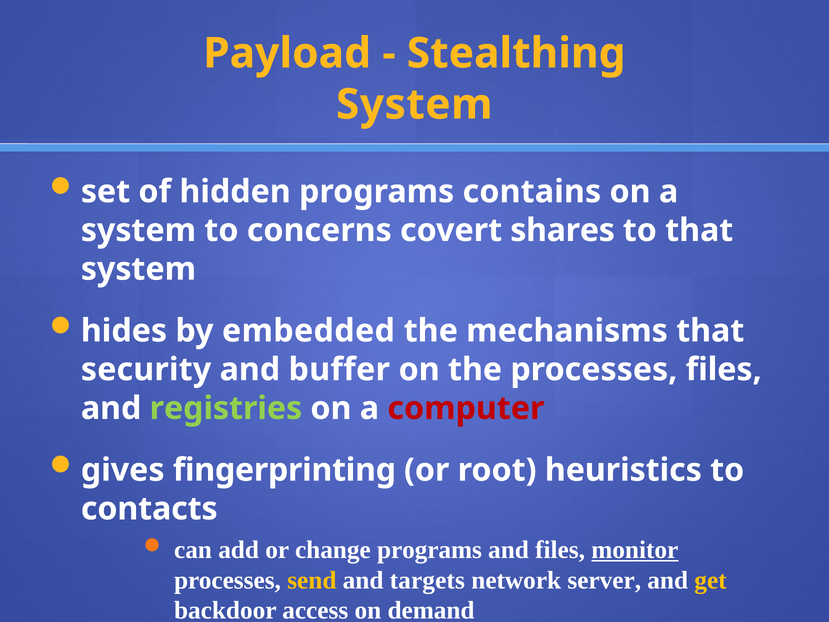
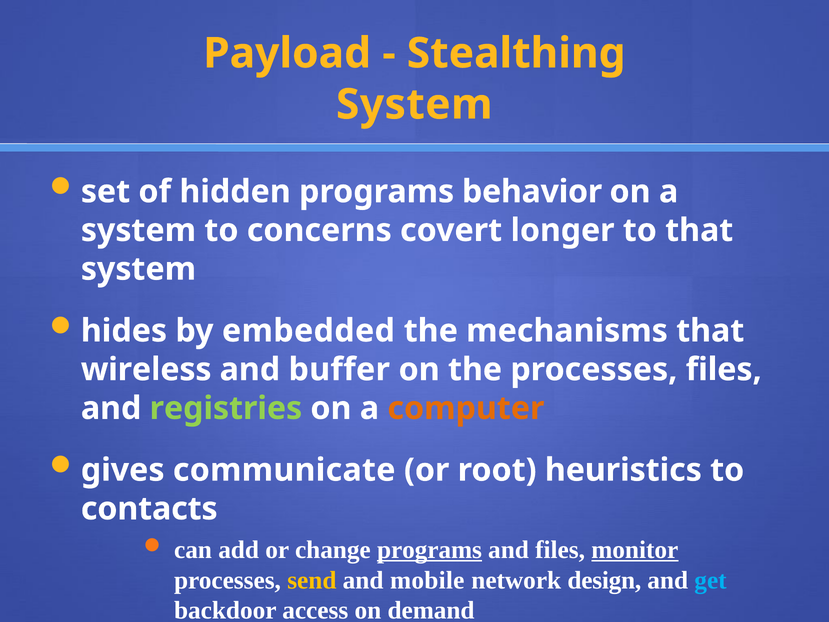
contains: contains -> behavior (532, 192)
shares: shares -> longer (562, 230)
security: security -> wireless (146, 369)
computer colour: red -> orange (466, 408)
fingerprinting: fingerprinting -> communicate (284, 470)
programs underline: none -> present (429, 550)
targets: targets -> mobile (427, 580)
server: server -> design (604, 580)
get colour: yellow -> light blue (711, 580)
